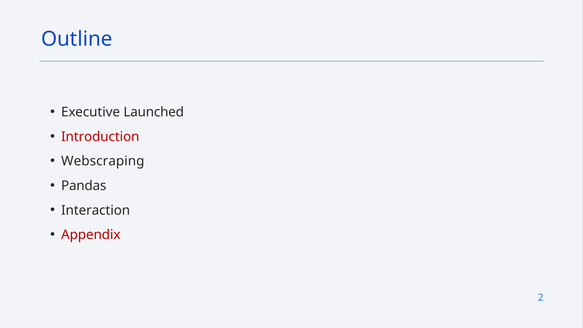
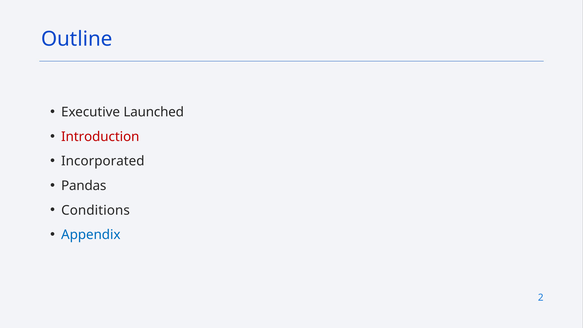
Webscraping: Webscraping -> Incorporated (103, 161)
Interaction: Interaction -> Conditions (96, 210)
Appendix colour: red -> blue (91, 235)
